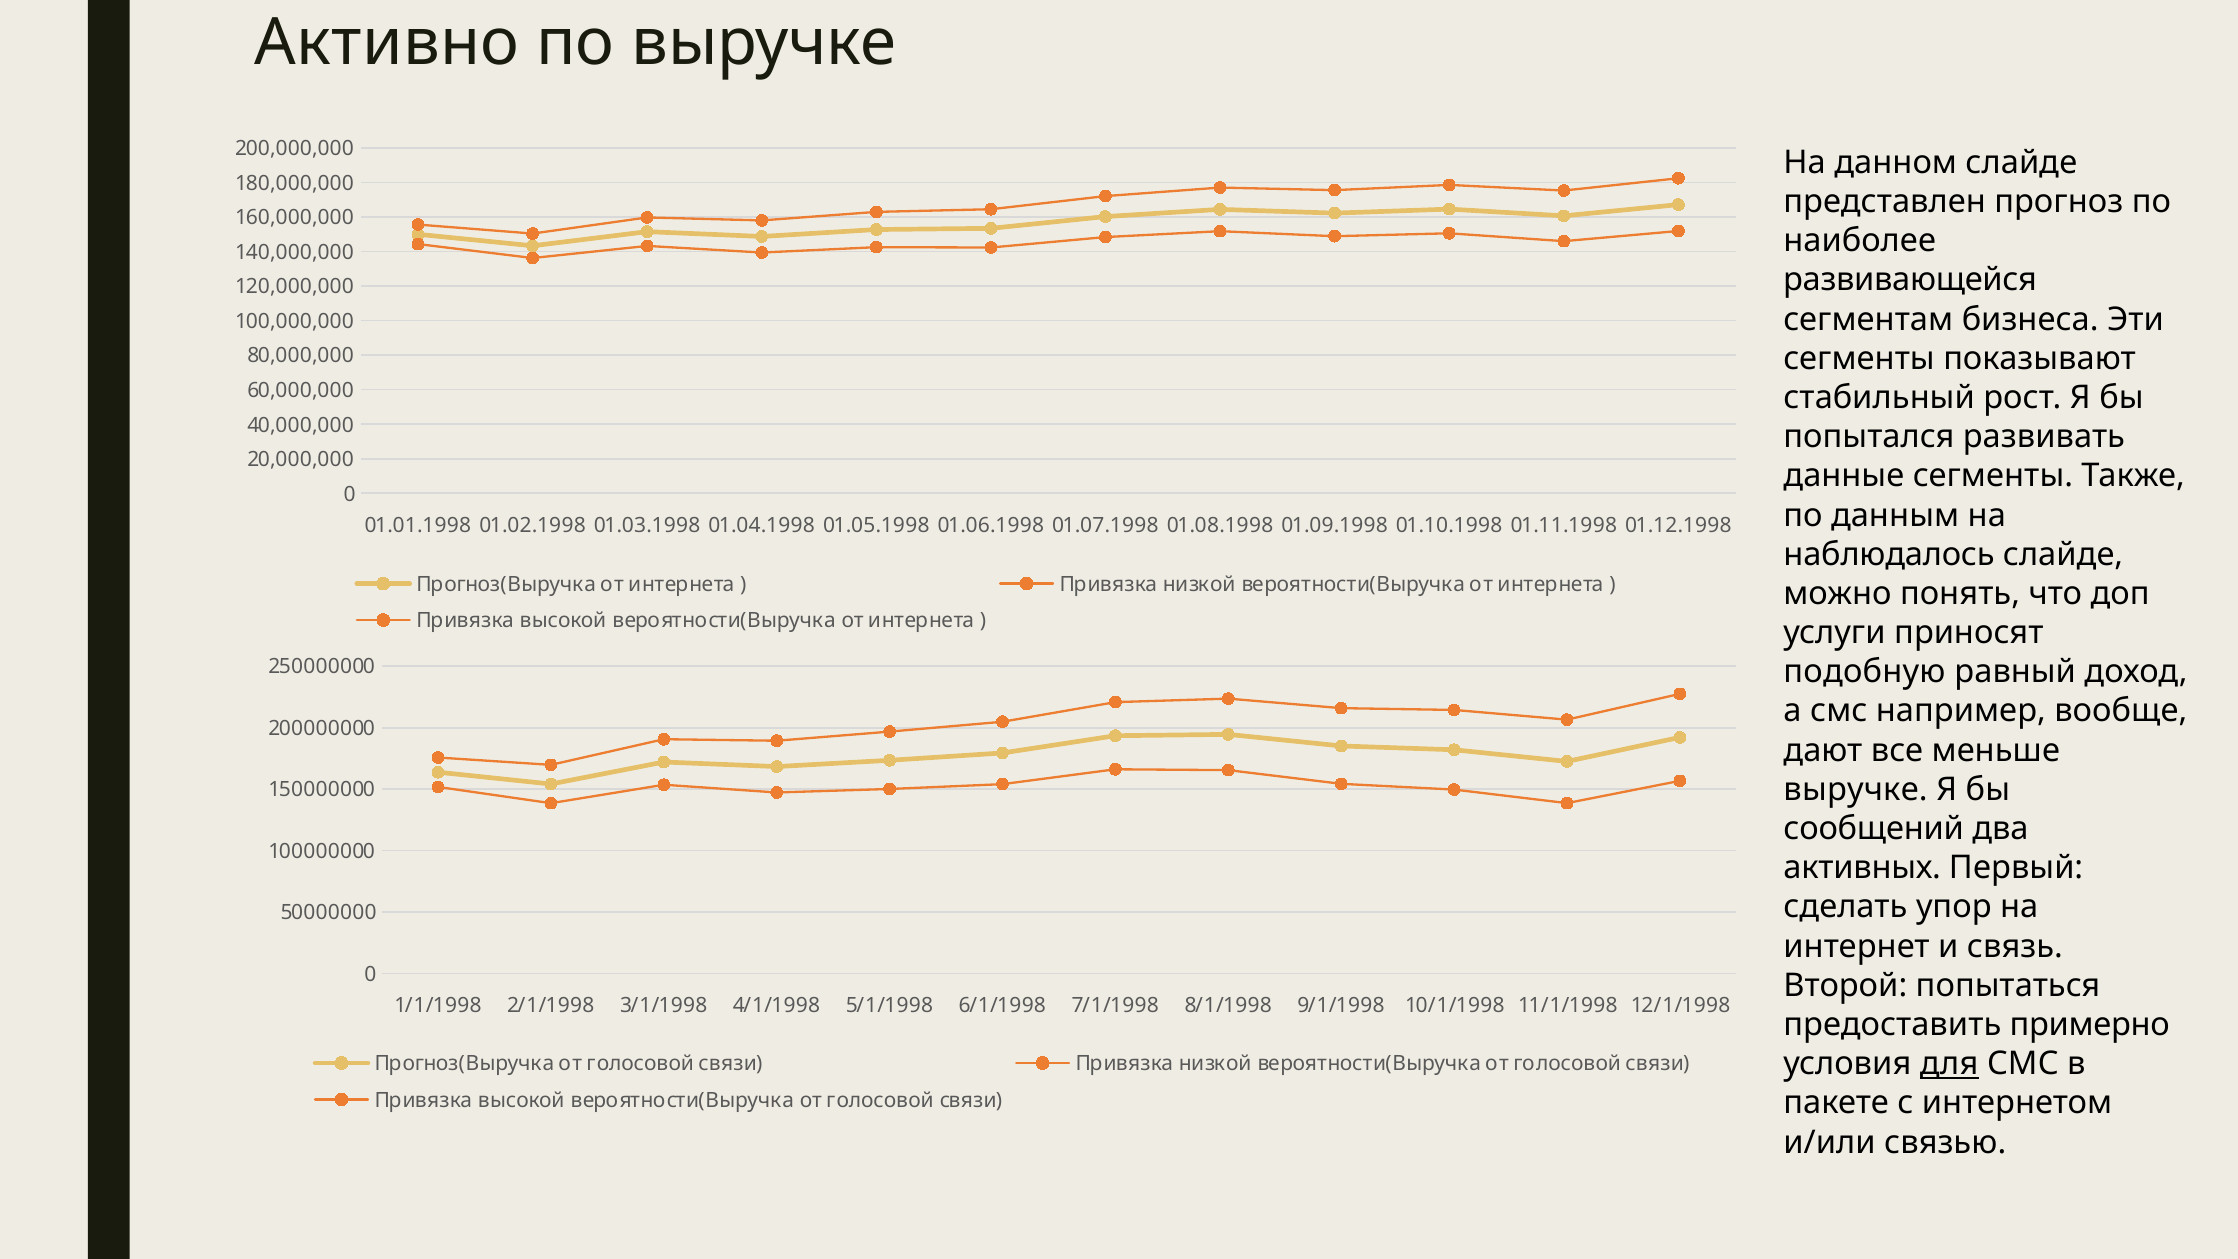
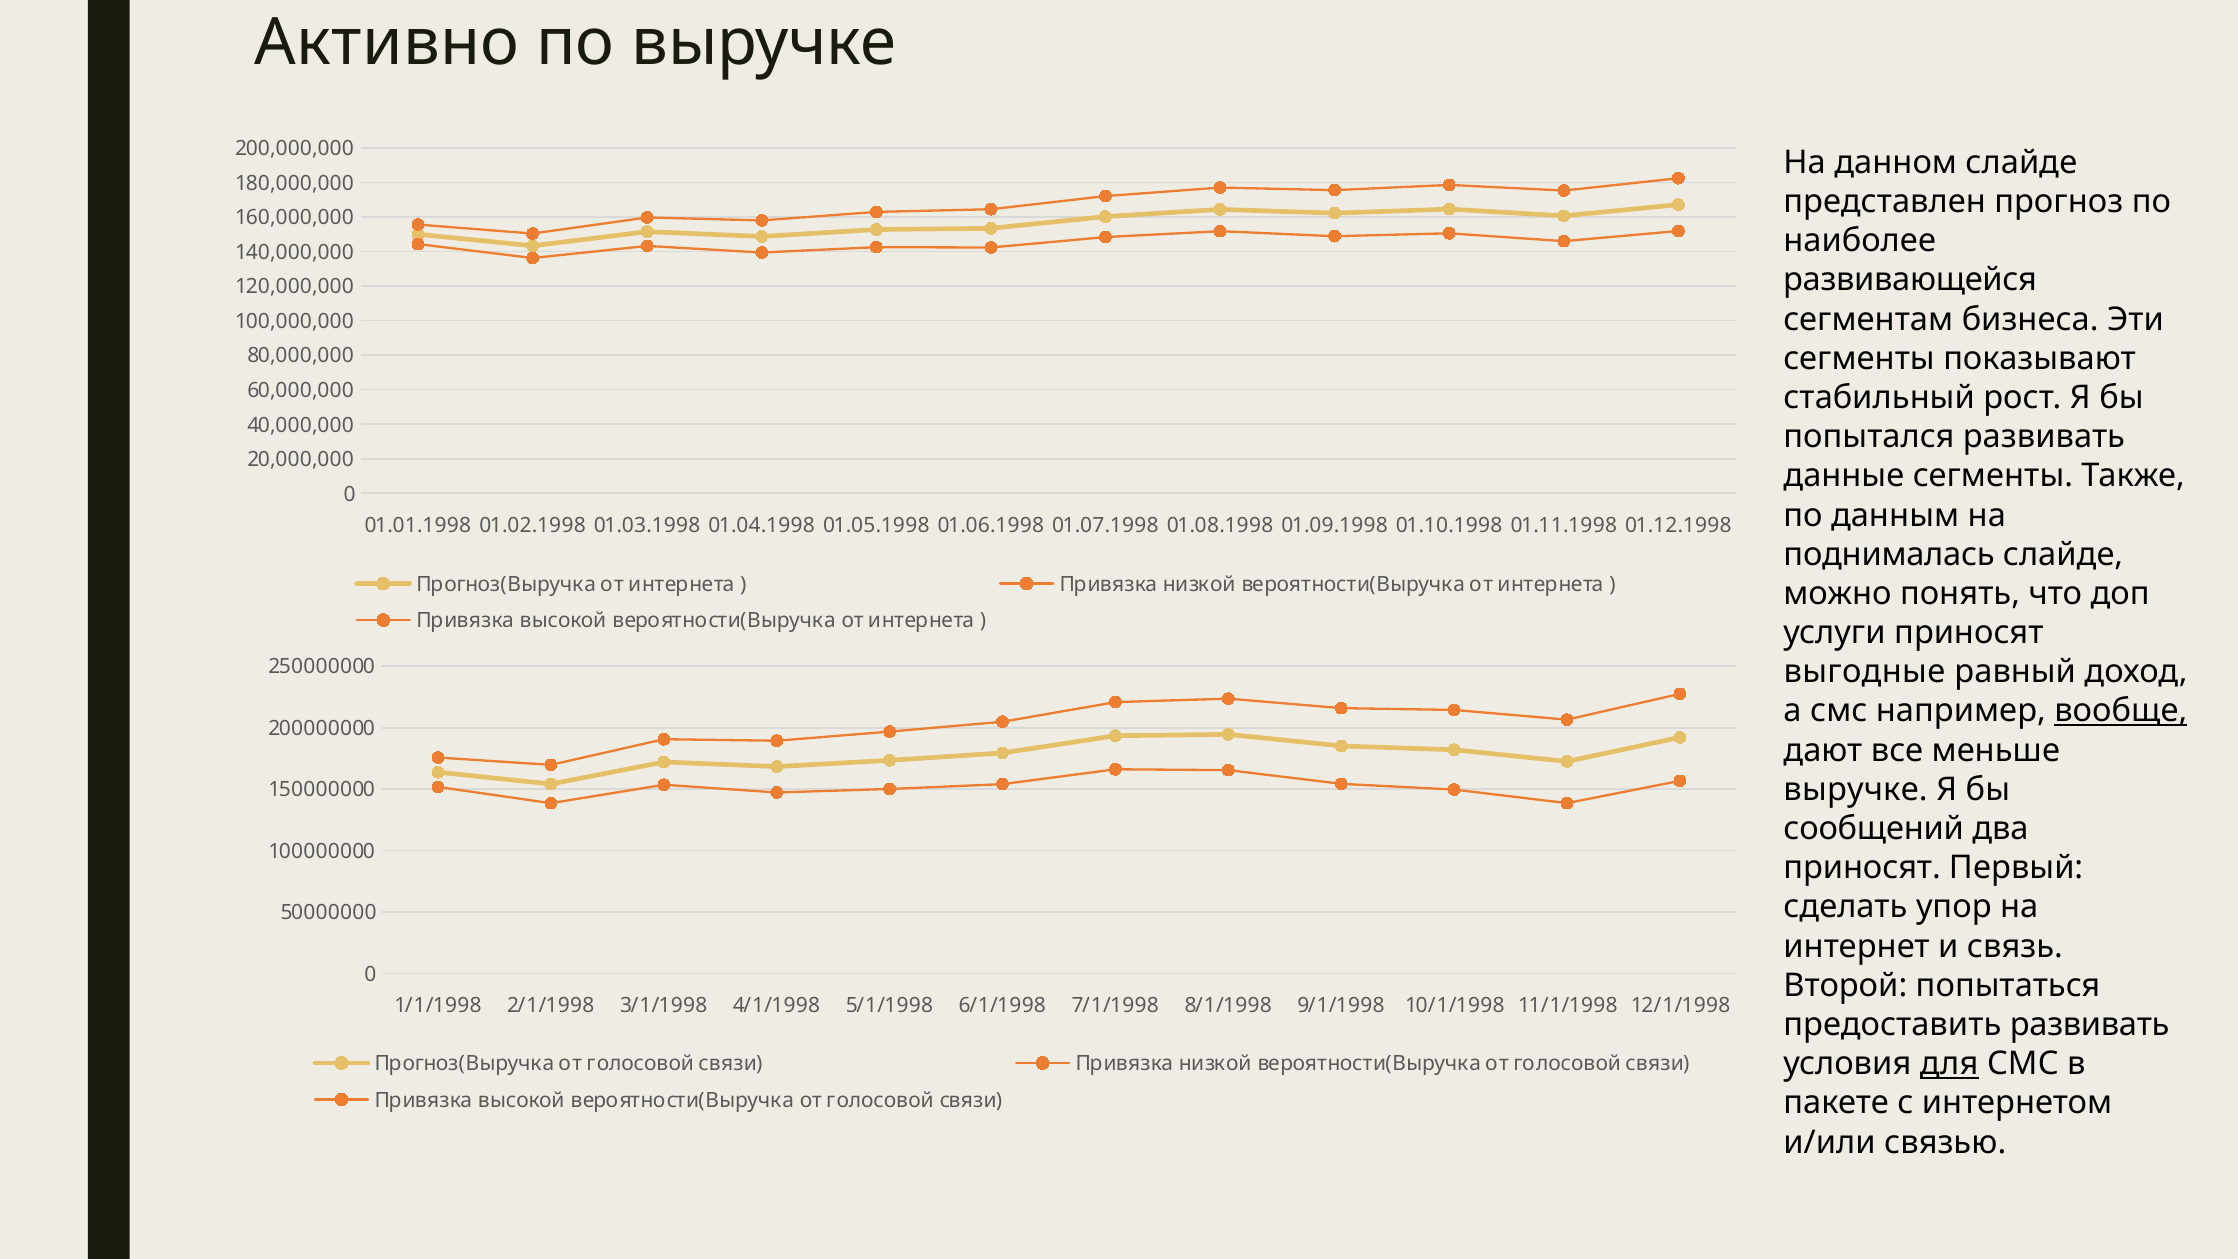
наблюдалось: наблюдалось -> поднималась (1889, 554)
подобную: подобную -> выгодные (1864, 672)
вообще underline: none -> present (2121, 711)
активных: активных -> приносят (1862, 868)
предоставить примерно: примерно -> развивать (2090, 1025)
